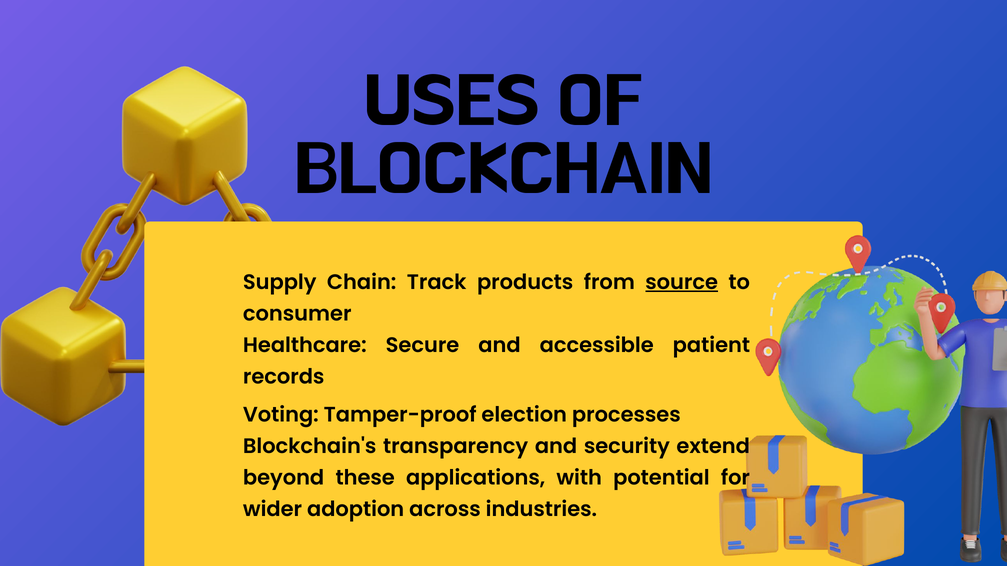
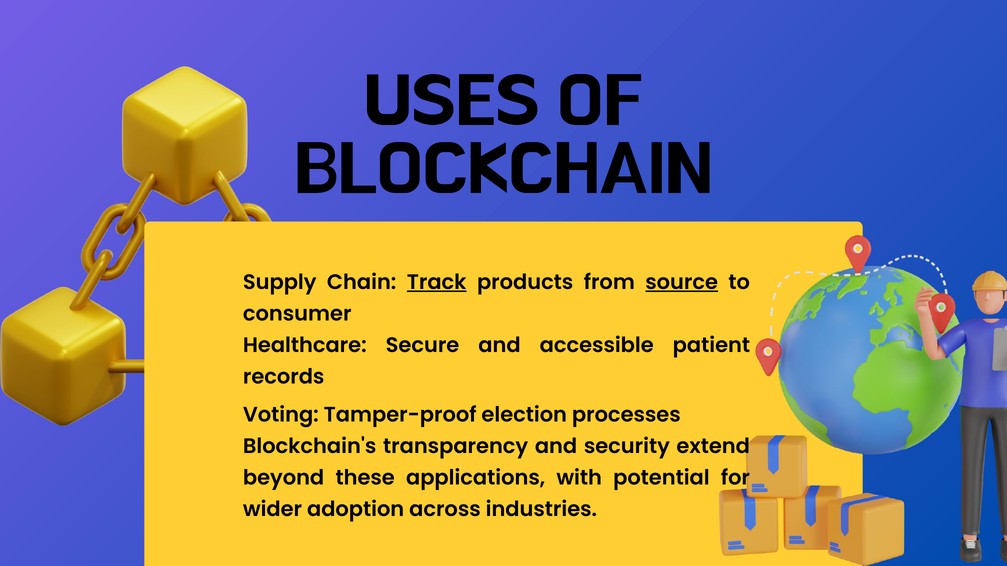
Track underline: none -> present (437, 283)
